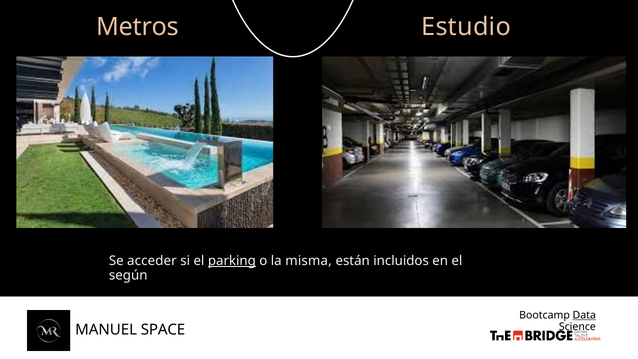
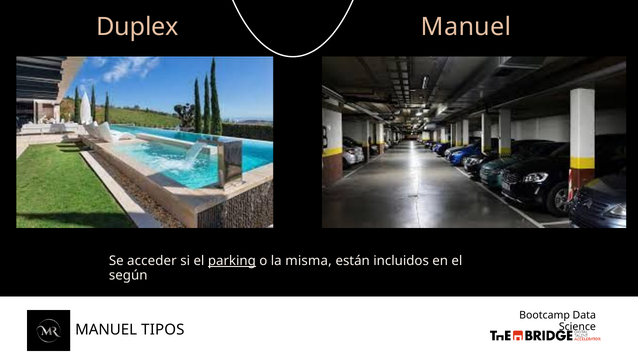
Metros: Metros -> Duplex (137, 27)
Estudio: Estudio -> Manuel (466, 27)
Data underline: present -> none (584, 315)
SPACE: SPACE -> TIPOS (163, 330)
